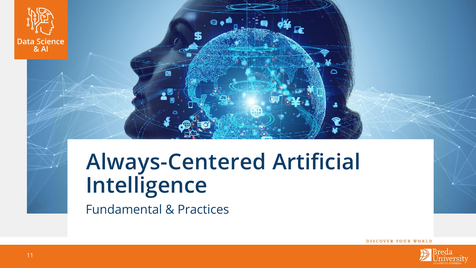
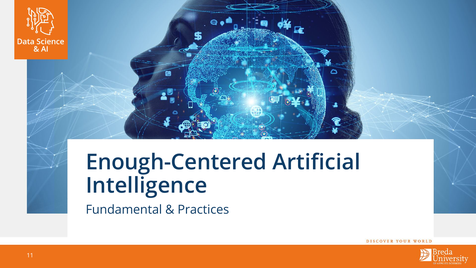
Always-Centered: Always-Centered -> Enough-Centered (176, 162)
